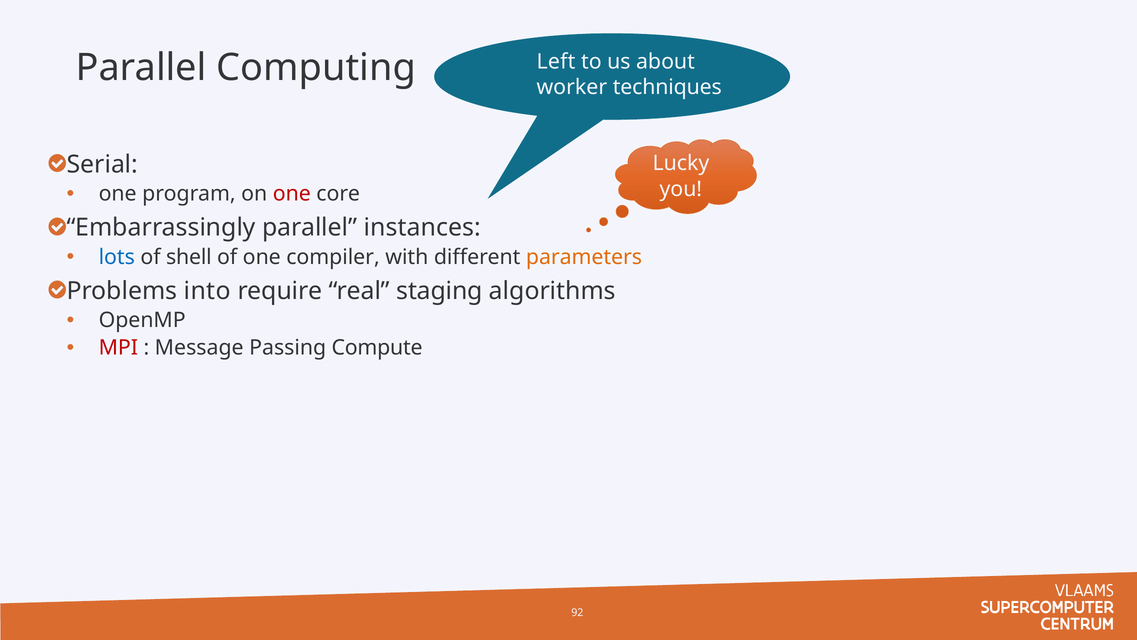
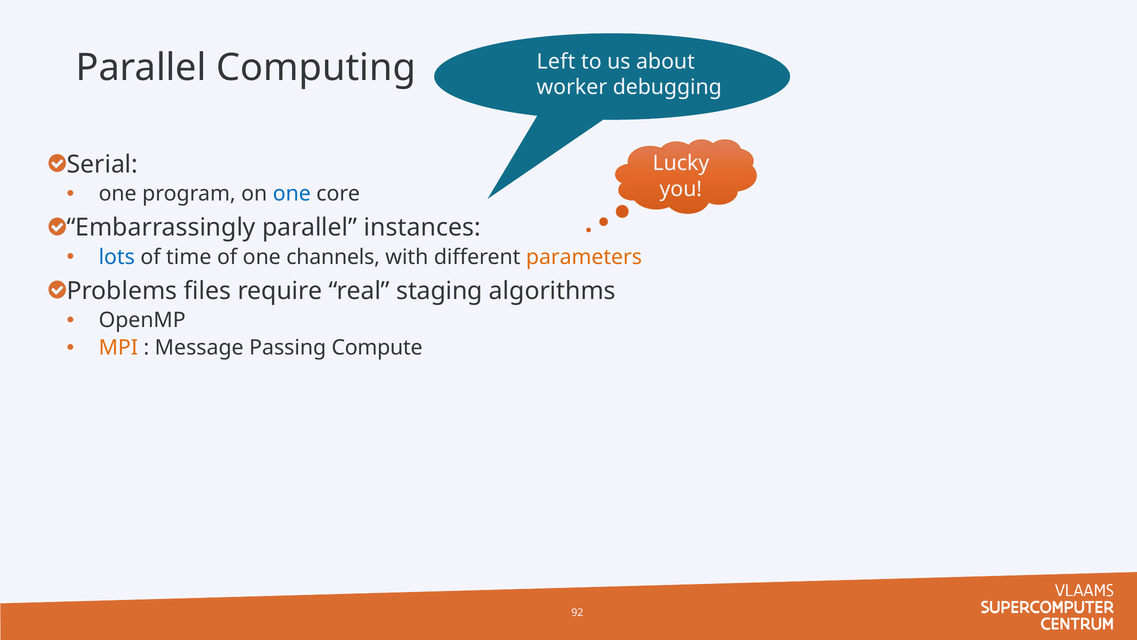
techniques: techniques -> debugging (667, 87)
one colour: red -> blue (292, 194)
shell: shell -> time (189, 257)
compiler: compiler -> channels (333, 257)
into: into -> files (207, 291)
MPI colour: red -> orange (118, 348)
